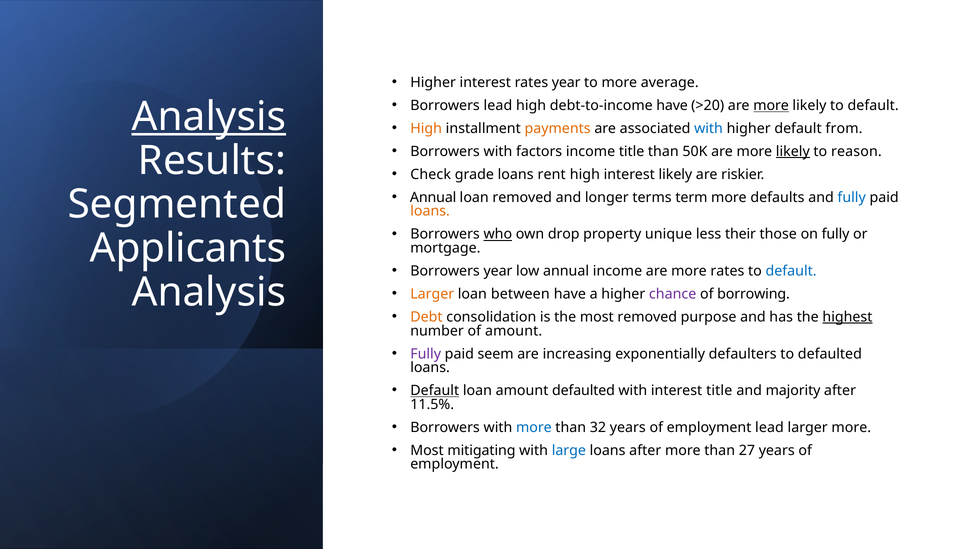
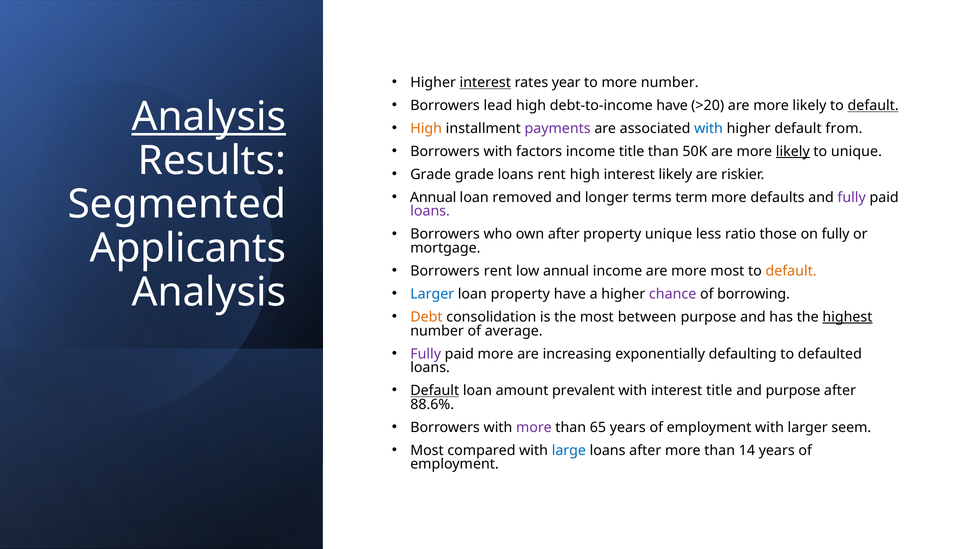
interest underline: none -> present (485, 83)
more average: average -> number (670, 83)
more underline: present -> none (771, 105)
default underline: none -> present (873, 105)
payments colour: orange -> purple (558, 128)
to reason: reason -> unique (856, 151)
Check: Check -> Grade (431, 174)
fully colour: blue -> purple (852, 197)
loans colour: orange -> purple (430, 211)
who underline: present -> none (498, 234)
own drop: drop -> after (564, 234)
their: their -> ratio (740, 234)
Borrowers year: year -> rent (498, 271)
more rates: rates -> most (727, 271)
default colour: blue -> orange (791, 271)
Larger colour: orange -> blue (432, 294)
loan between: between -> property (520, 294)
most removed: removed -> between (647, 317)
of amount: amount -> average (514, 330)
paid seem: seem -> more (496, 353)
defaulters: defaulters -> defaulting (743, 353)
amount defaulted: defaulted -> prevalent (583, 390)
and majority: majority -> purpose (793, 390)
11.5%: 11.5% -> 88.6% (432, 404)
more colour: blue -> purple (534, 427)
32: 32 -> 65 (598, 427)
employment lead: lead -> with (770, 427)
larger more: more -> seem (851, 427)
mitigating: mitigating -> compared (481, 450)
27: 27 -> 14 (747, 450)
